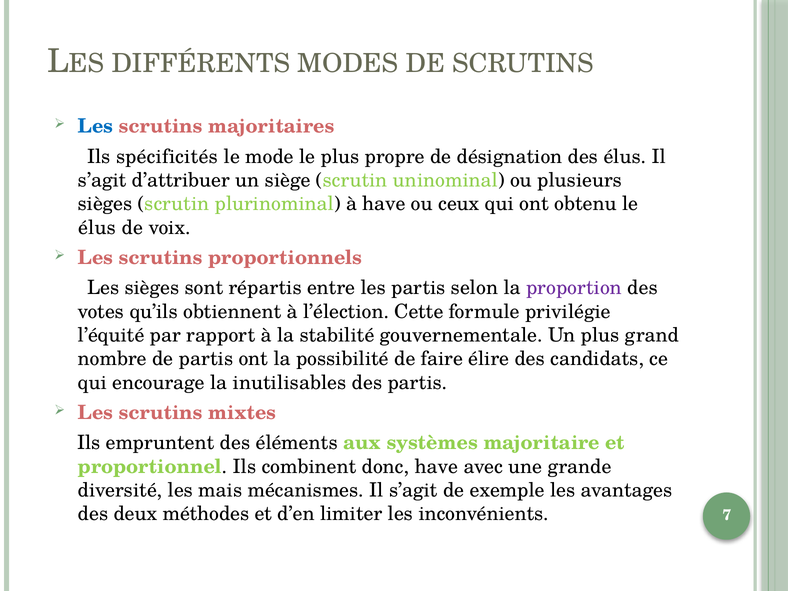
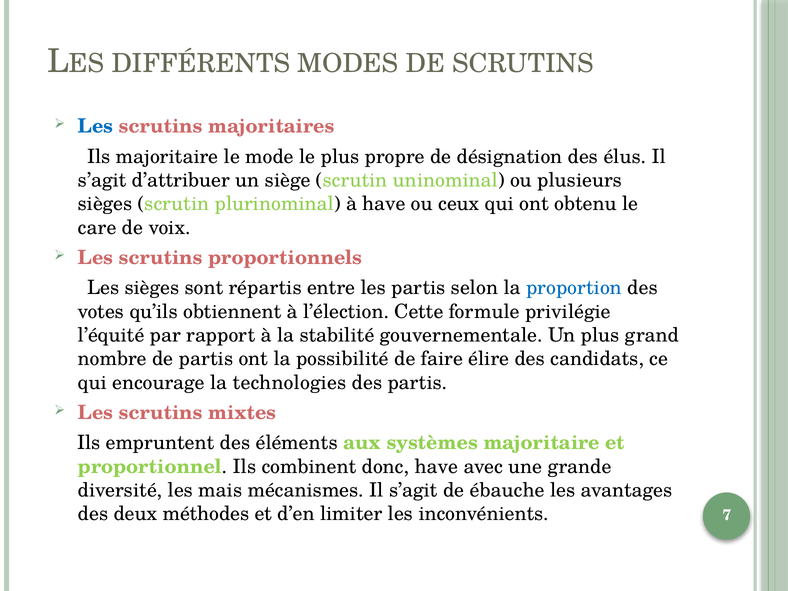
Ils spécificités: spécificités -> majoritaire (167, 157)
élus: élus -> care (97, 228)
proportion colour: purple -> blue (574, 288)
inutilisables: inutilisables -> technologies (290, 383)
exemple: exemple -> ébauche (507, 490)
